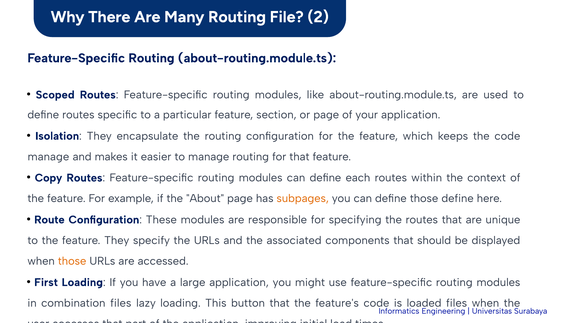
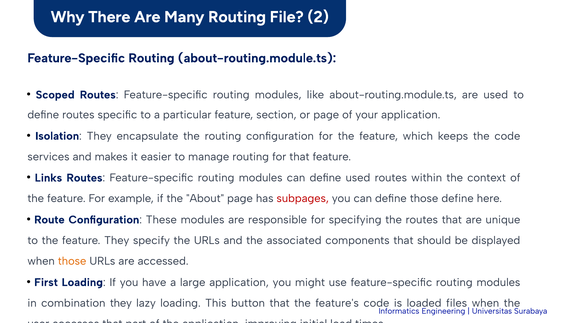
manage: manage -> services (48, 156)
Copy: Copy -> Links (48, 177)
define each: each -> used (358, 177)
subpages colour: orange -> red (303, 198)
combination files: files -> they (121, 303)
